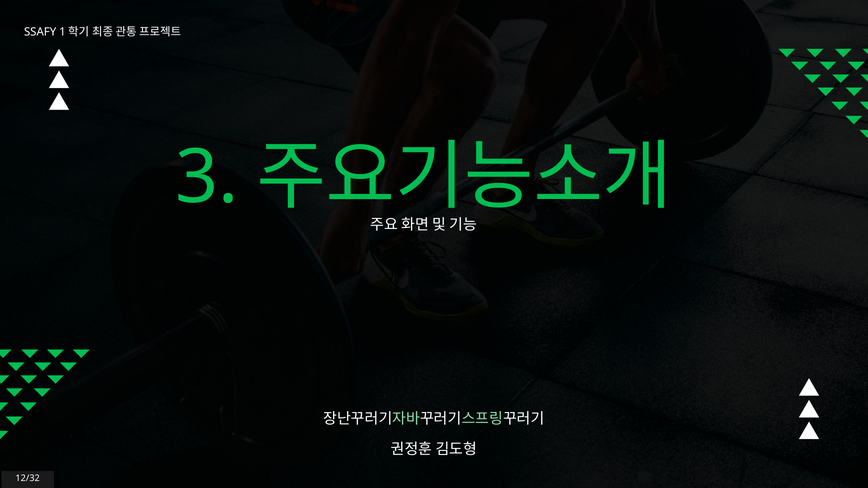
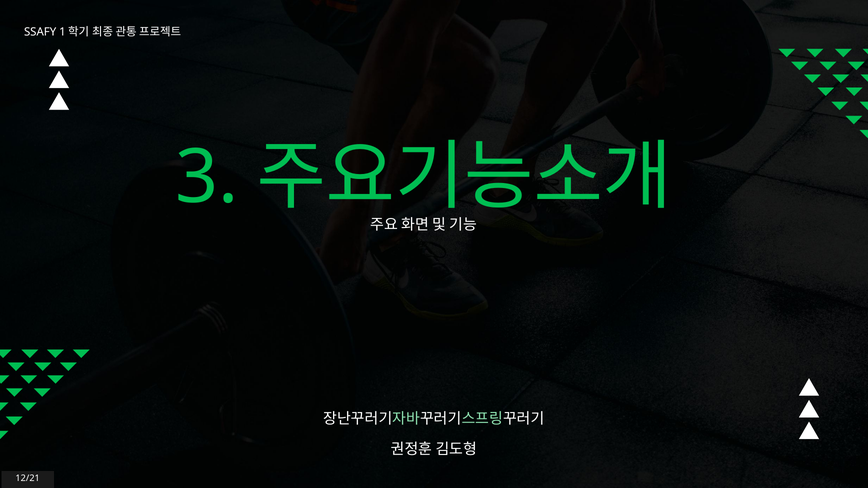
12/32: 12/32 -> 12/21 (28, 479)
